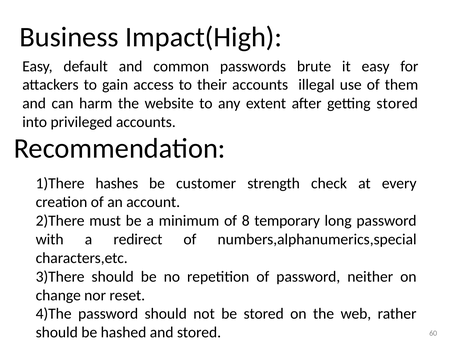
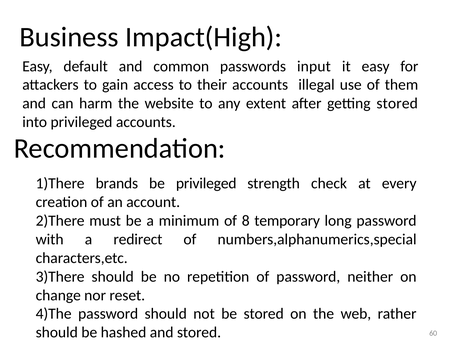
brute: brute -> input (314, 66)
hashes: hashes -> brands (117, 183)
be customer: customer -> privileged (206, 183)
